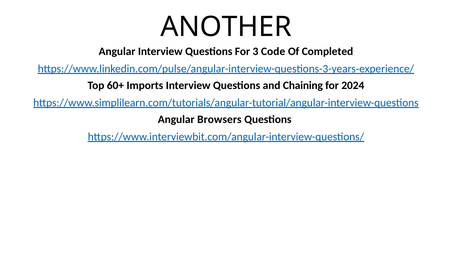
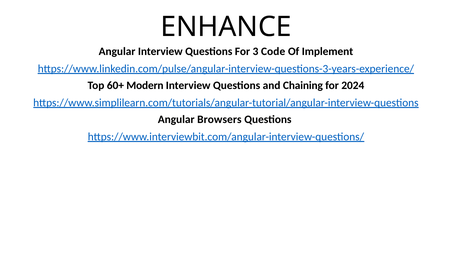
ANOTHER: ANOTHER -> ENHANCE (226, 27)
Completed: Completed -> Implement (327, 52)
Imports: Imports -> Modern (145, 86)
